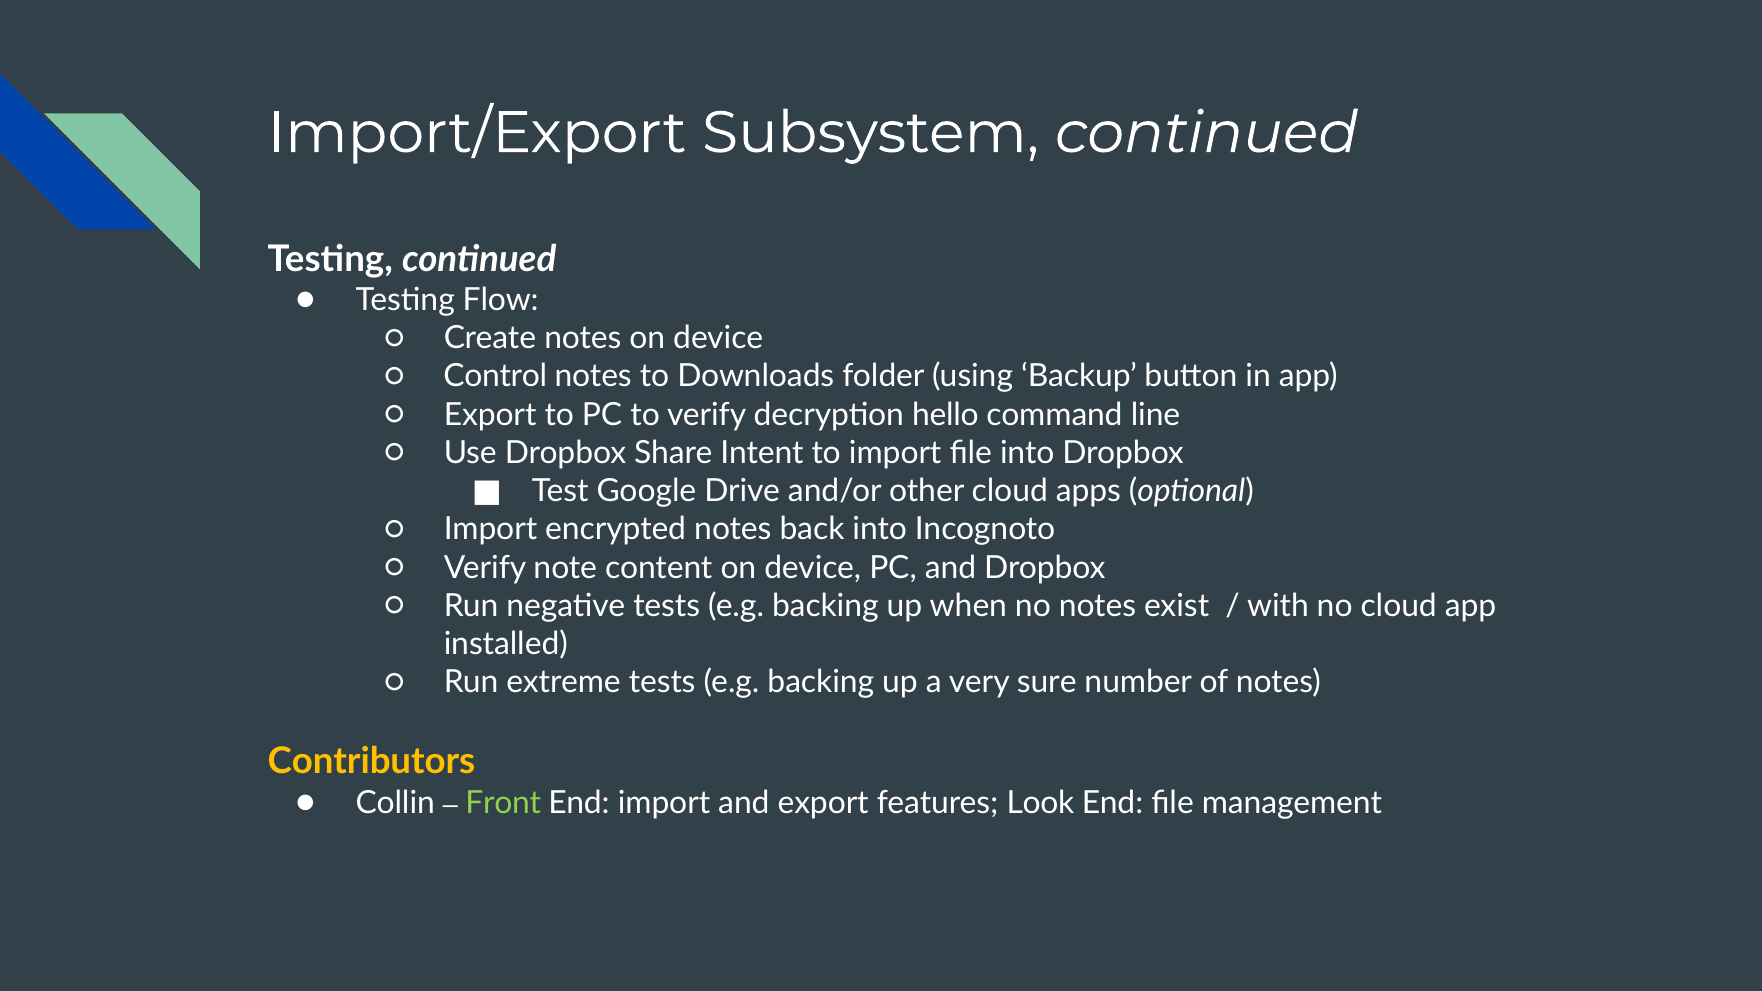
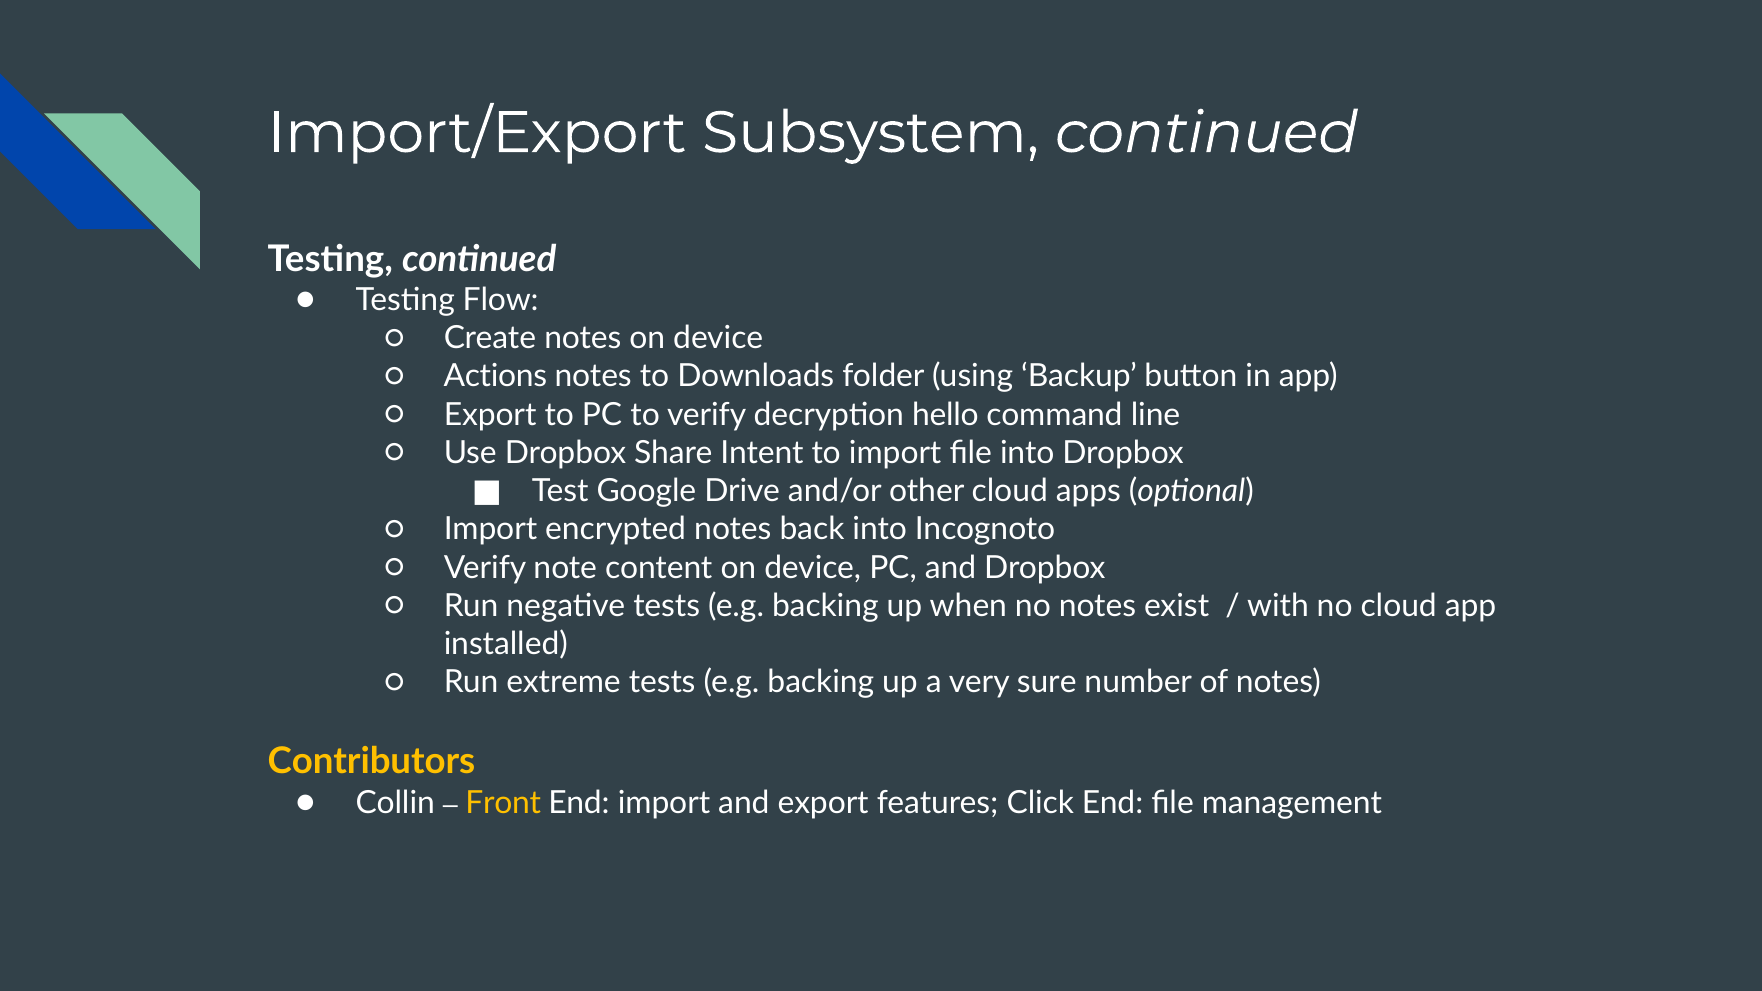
Control: Control -> Actions (495, 377)
Front colour: light green -> yellow (503, 803)
Look: Look -> Click (1040, 803)
